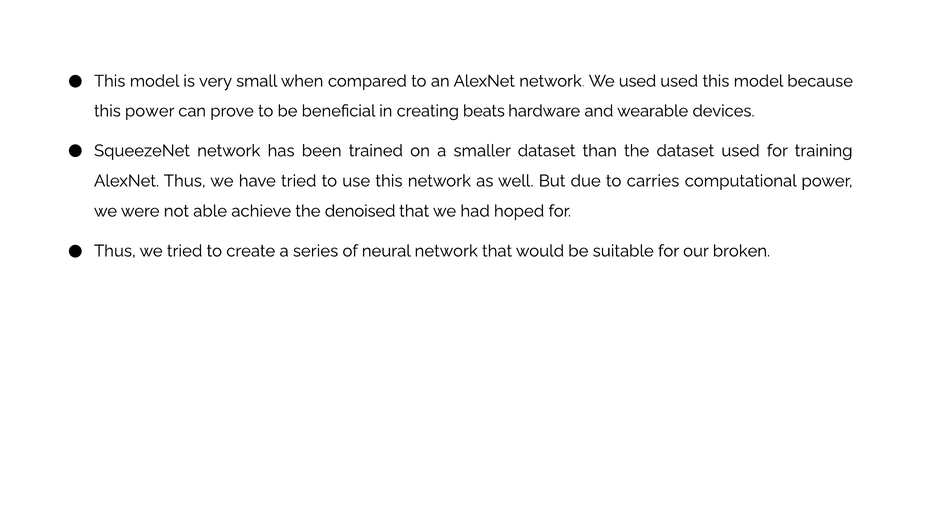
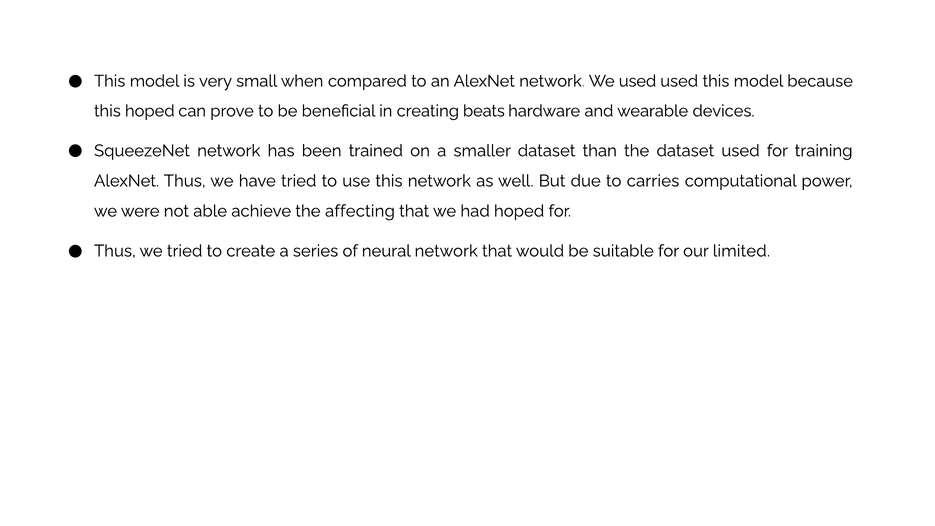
this power: power -> hoped (150, 111)
denoised: denoised -> affecting (360, 211)
broken: broken -> limited (741, 251)
